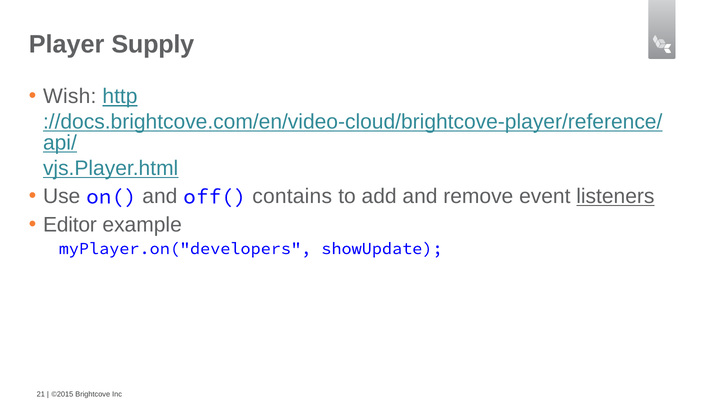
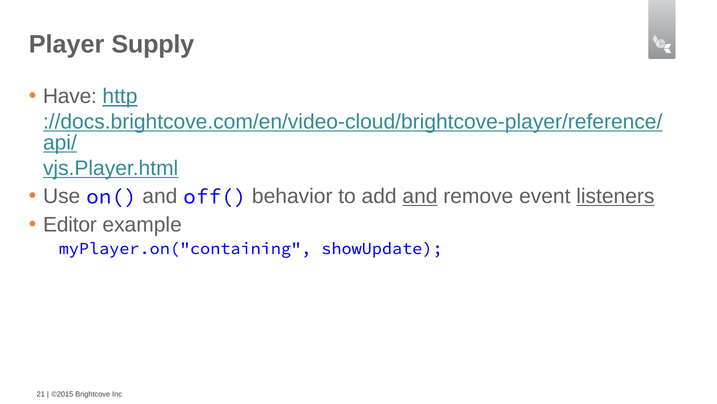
Wish: Wish -> Have (70, 96)
contains: contains -> behavior (292, 196)
and underline: none -> present (420, 196)
myPlayer.on("developers: myPlayer.on("developers -> myPlayer.on("containing (185, 248)
